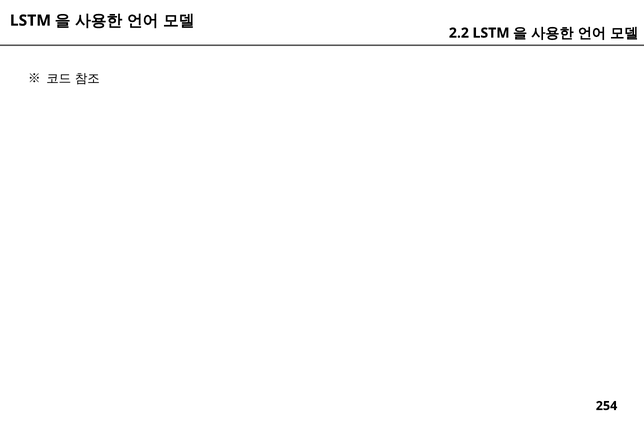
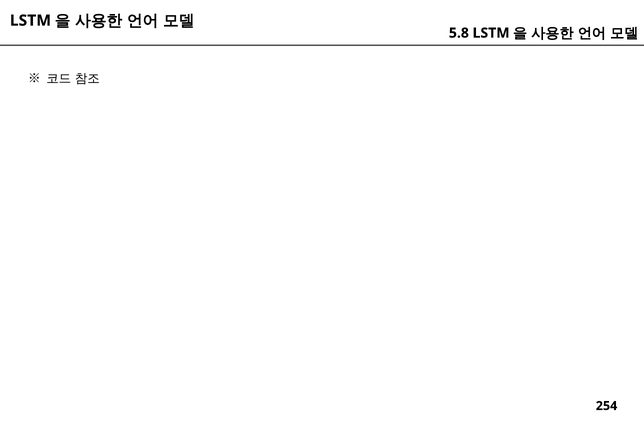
2.2: 2.2 -> 5.8 (459, 33)
